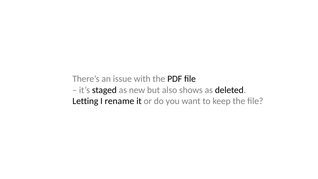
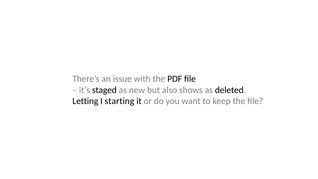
rename: rename -> starting (119, 101)
